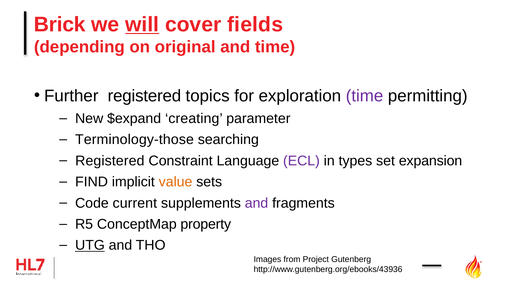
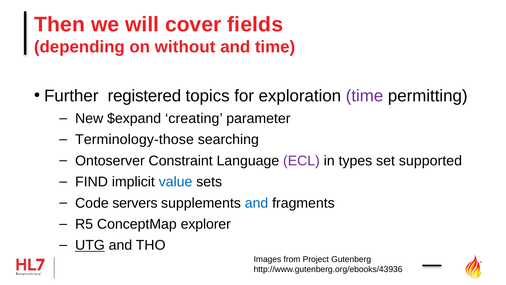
Brick: Brick -> Then (60, 24)
will underline: present -> none (142, 24)
original: original -> without (185, 47)
Registered: Registered -> Ontoserver (110, 161)
expansion: expansion -> supported (430, 161)
value colour: orange -> blue (176, 182)
current: current -> servers (135, 203)
and colour: purple -> blue (257, 203)
property: property -> explorer (206, 224)
